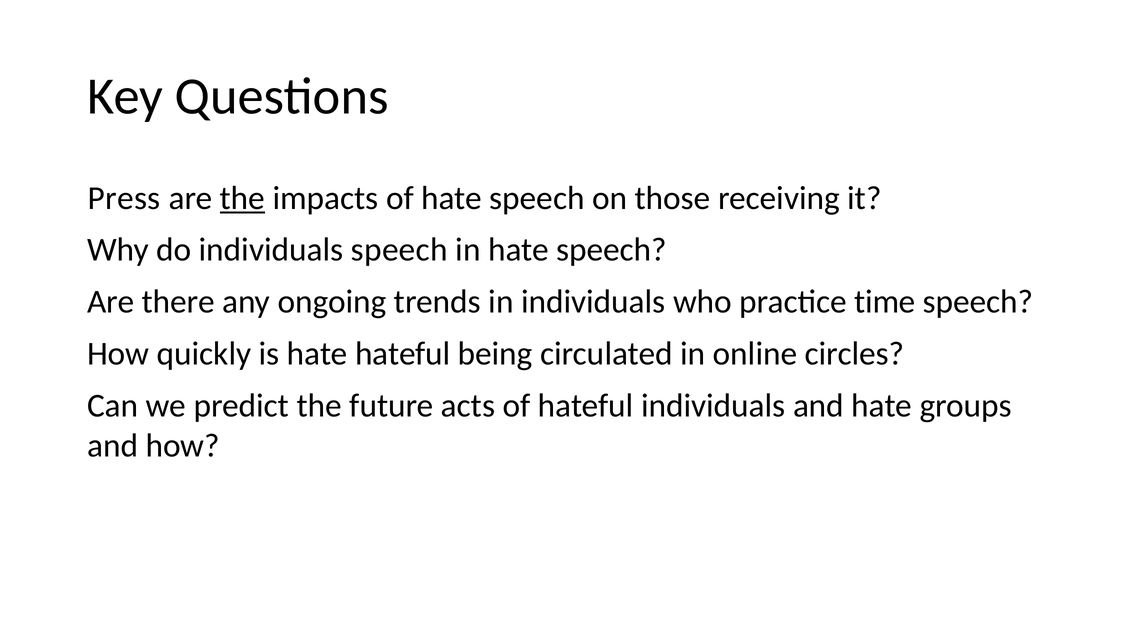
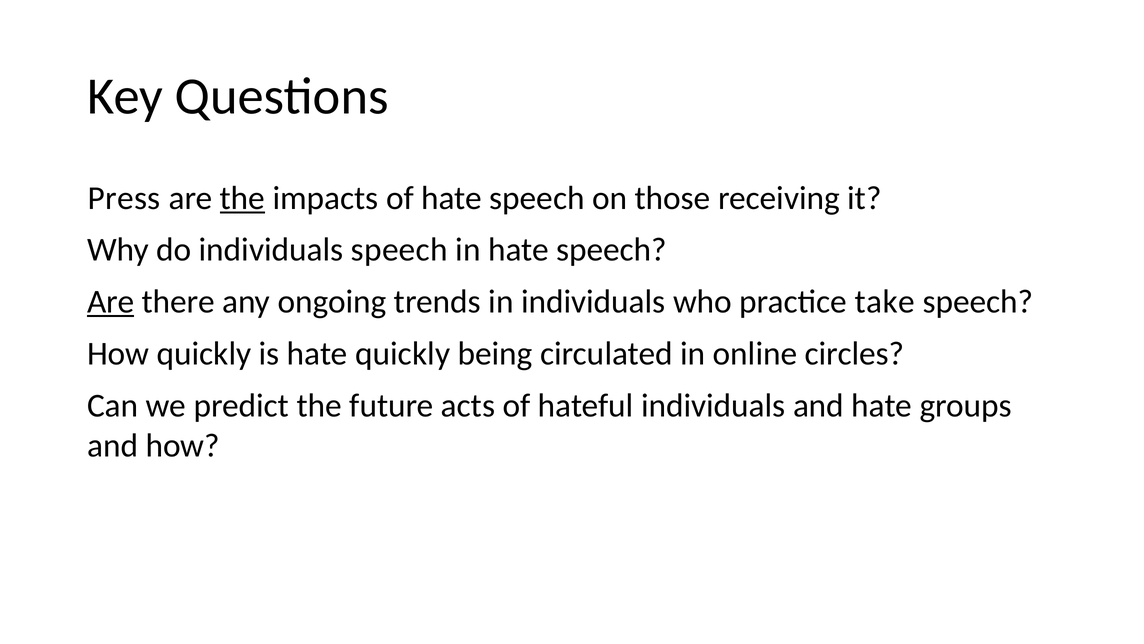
Are underline: none -> present (111, 302)
time: time -> take (885, 302)
hate hateful: hateful -> quickly (403, 354)
